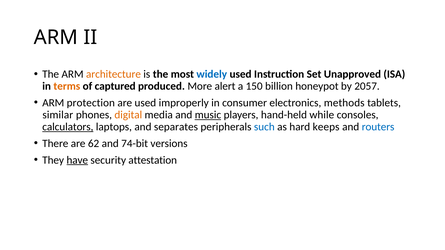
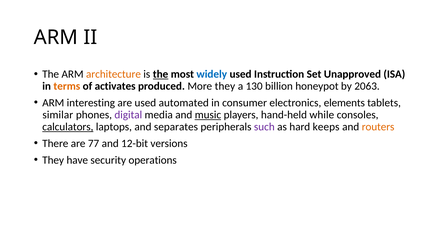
the underline: none -> present (161, 74)
captured: captured -> activates (115, 86)
More alert: alert -> they (225, 86)
150: 150 -> 130 (254, 86)
2057: 2057 -> 2063 (367, 86)
protection: protection -> interesting (91, 103)
improperly: improperly -> automated (184, 103)
methods: methods -> elements (344, 103)
digital colour: orange -> purple (128, 115)
such colour: blue -> purple (264, 127)
routers colour: blue -> orange (378, 127)
62: 62 -> 77 (94, 144)
74-bit: 74-bit -> 12-bit (135, 144)
have underline: present -> none (77, 160)
attestation: attestation -> operations (153, 160)
